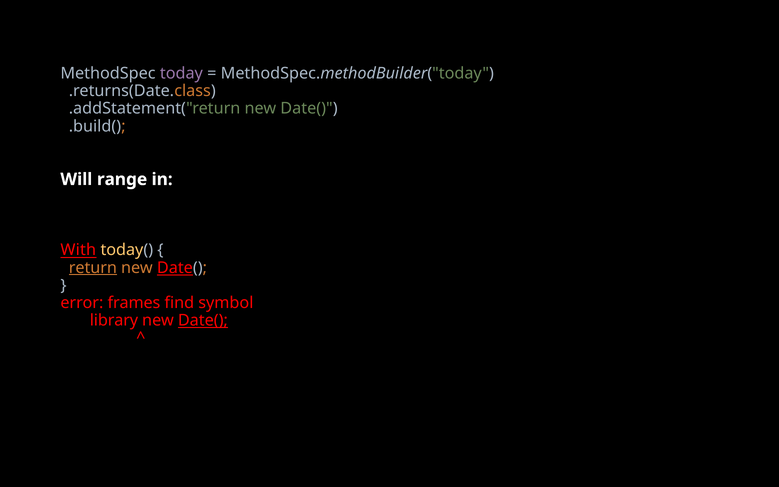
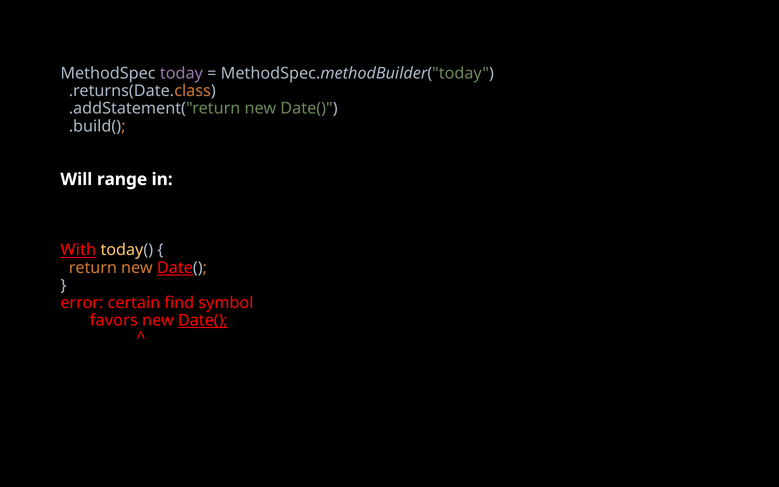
return underline: present -> none (93, 268)
frames: frames -> certain (134, 303)
library: library -> favors (114, 320)
